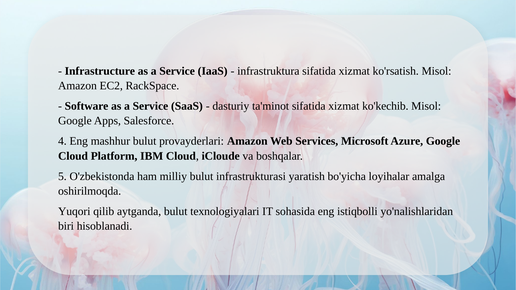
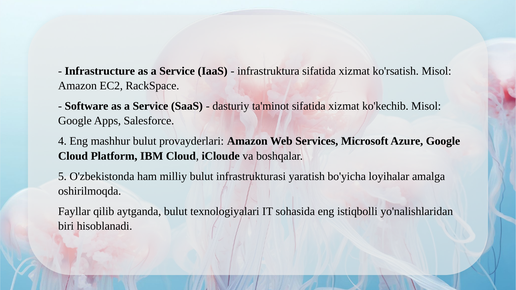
Yuqori: Yuqori -> Fayllar (74, 212)
